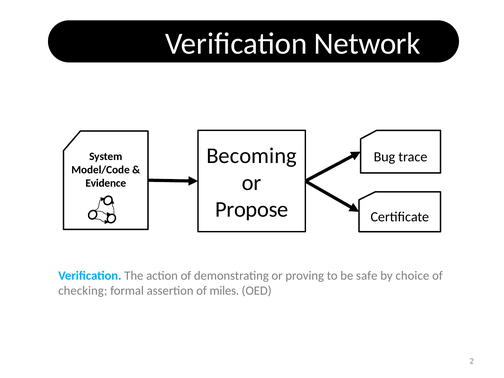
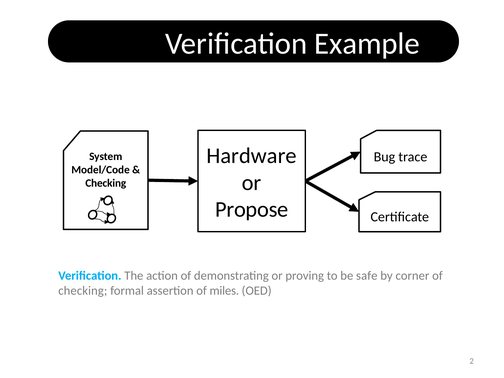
Network: Network -> Example (367, 44)
Becoming: Becoming -> Hardware (252, 156)
Evidence: Evidence -> Checking (106, 183)
choice: choice -> corner (412, 276)
